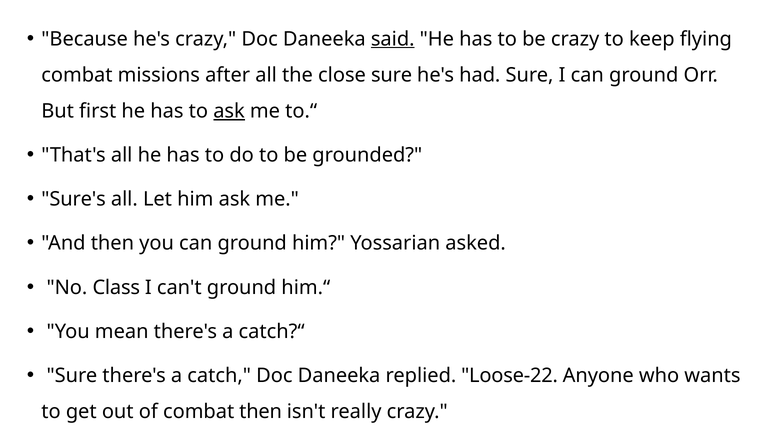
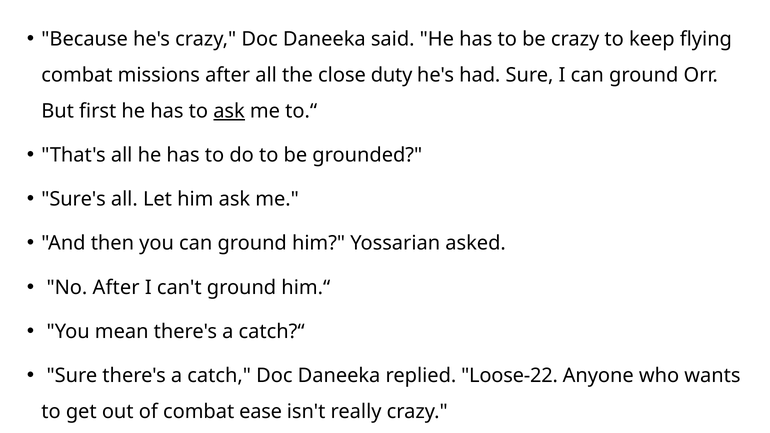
said underline: present -> none (393, 39)
close sure: sure -> duty (392, 75)
No Class: Class -> After (116, 288)
combat then: then -> ease (261, 412)
